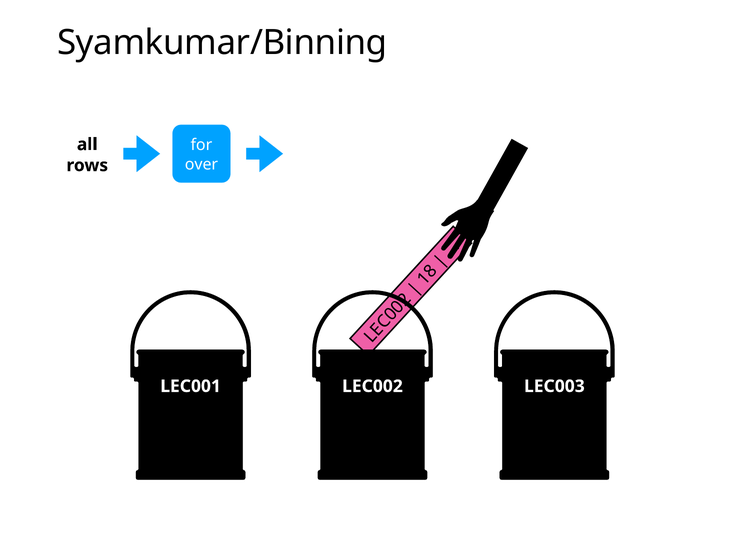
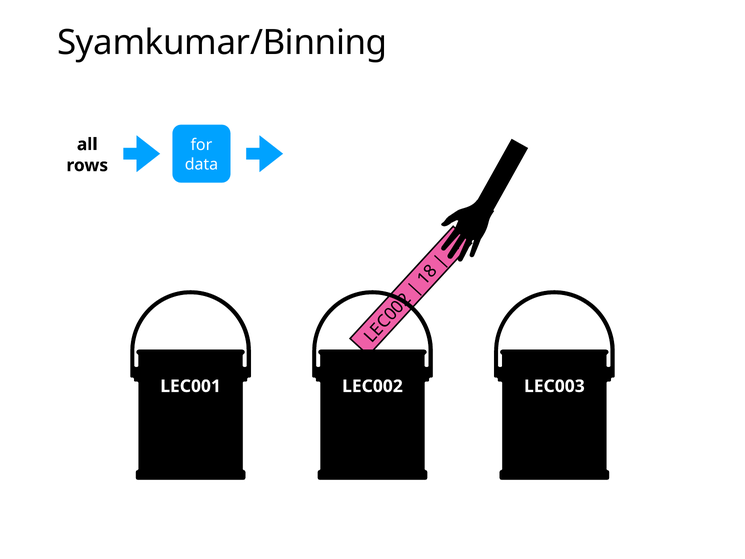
over: over -> data (201, 164)
